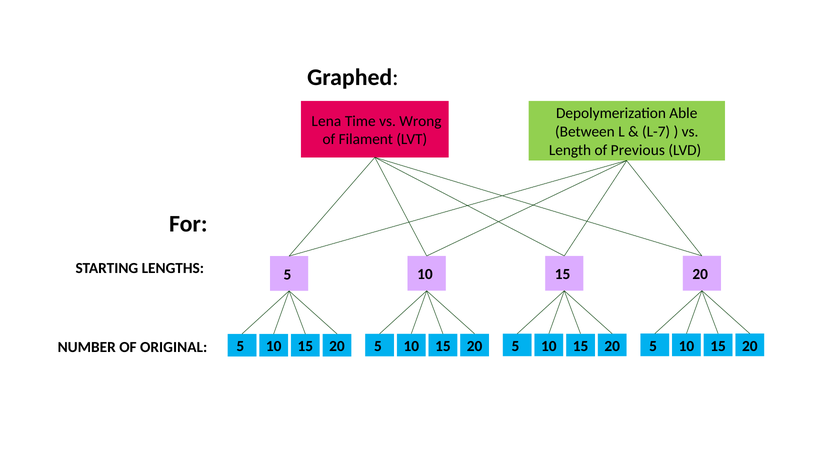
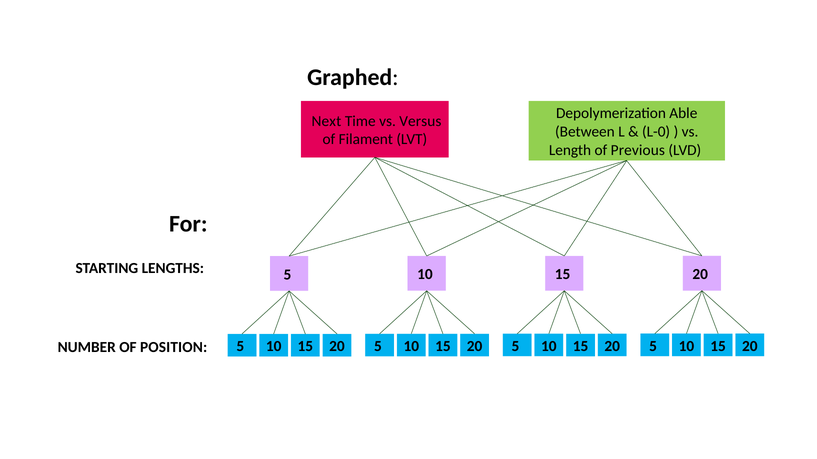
Lena: Lena -> Next (326, 121)
Wrong: Wrong -> Versus (420, 121)
L-7: L-7 -> L-0 (656, 132)
ORIGINAL: ORIGINAL -> POSITION (174, 348)
